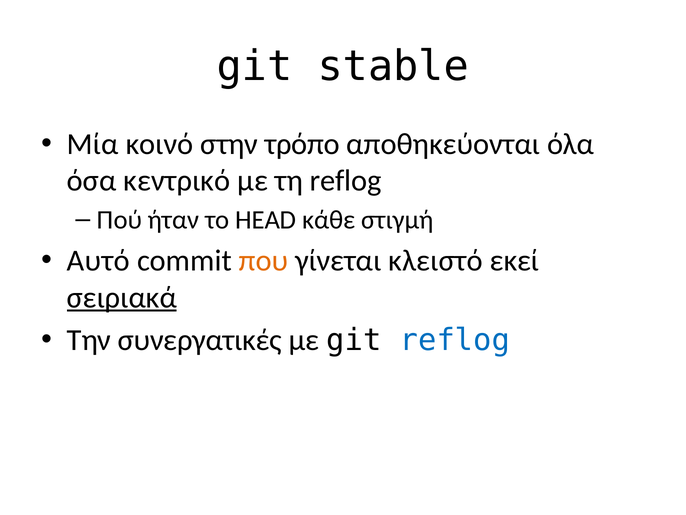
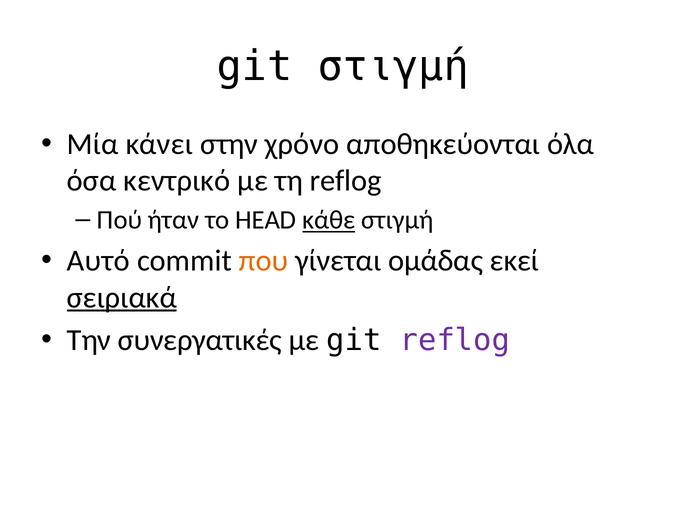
git stable: stable -> στιγμή (393, 66)
κοινό: κοινό -> κάνει (159, 144)
τρόπο: τρόπο -> χρόνο (302, 144)
κάθε underline: none -> present (329, 220)
κλειστό: κλειστό -> ομάδας (436, 261)
reflog colour: blue -> purple (455, 340)
